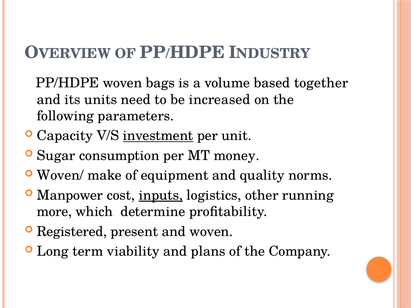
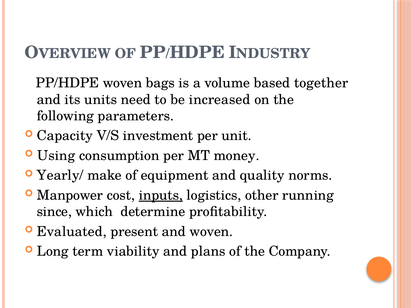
investment underline: present -> none (158, 136)
Sugar: Sugar -> Using (56, 156)
Woven/: Woven/ -> Yearly/ (60, 176)
more: more -> since (54, 212)
Registered: Registered -> Evaluated (72, 232)
